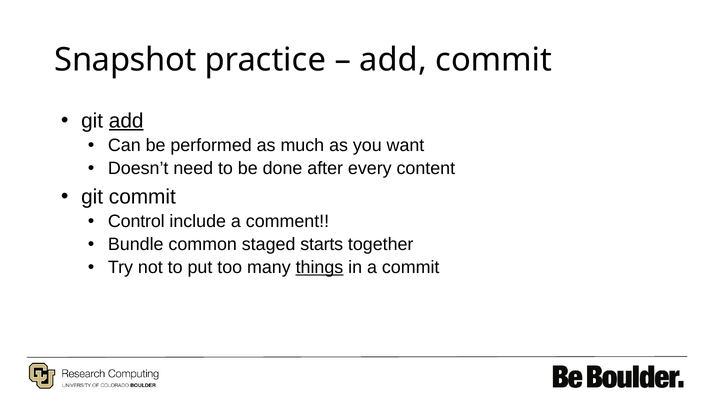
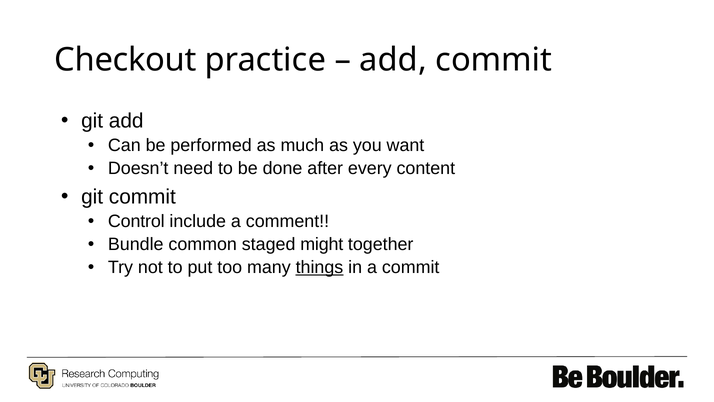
Snapshot: Snapshot -> Checkout (125, 60)
add underline: present -> none (126, 121)
starts: starts -> might (322, 244)
